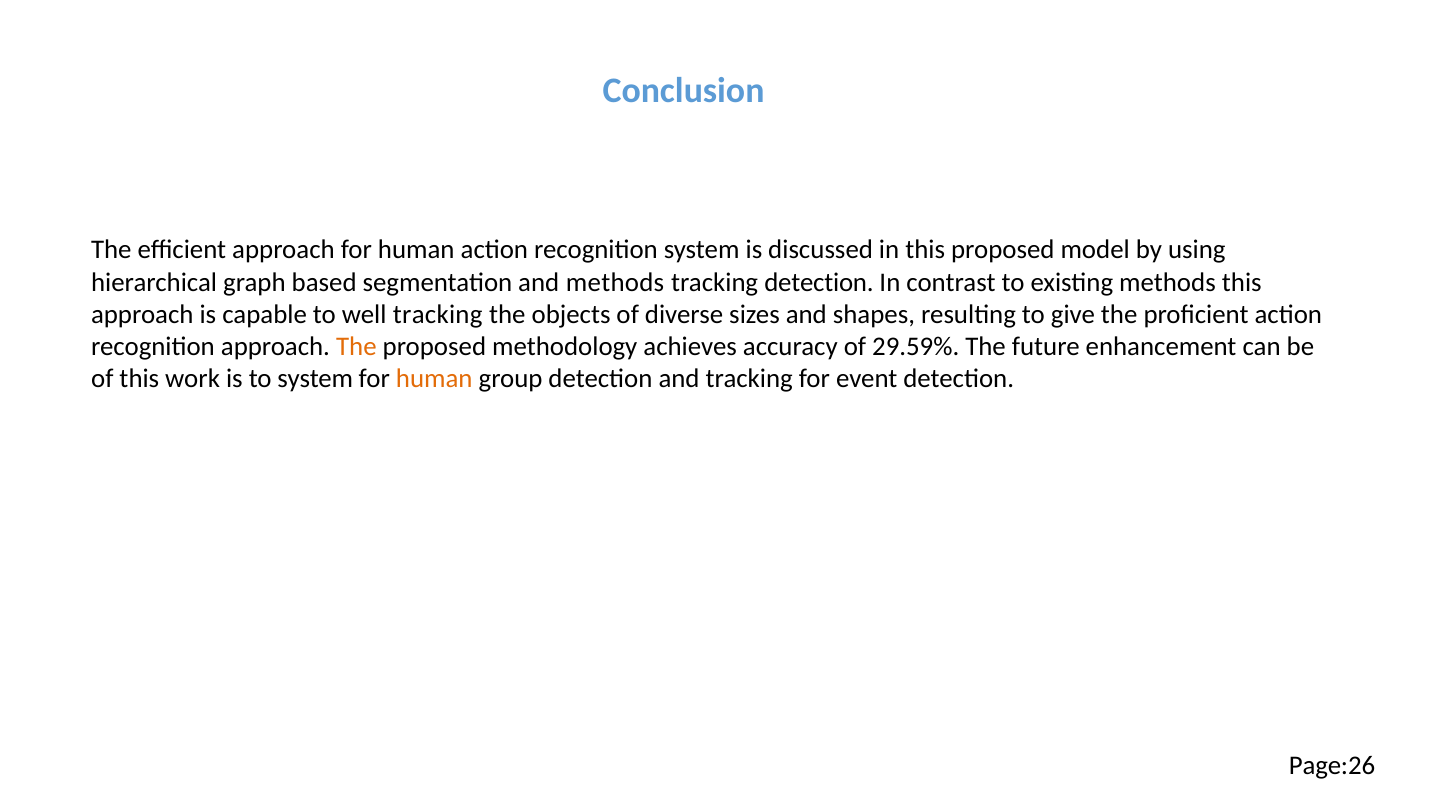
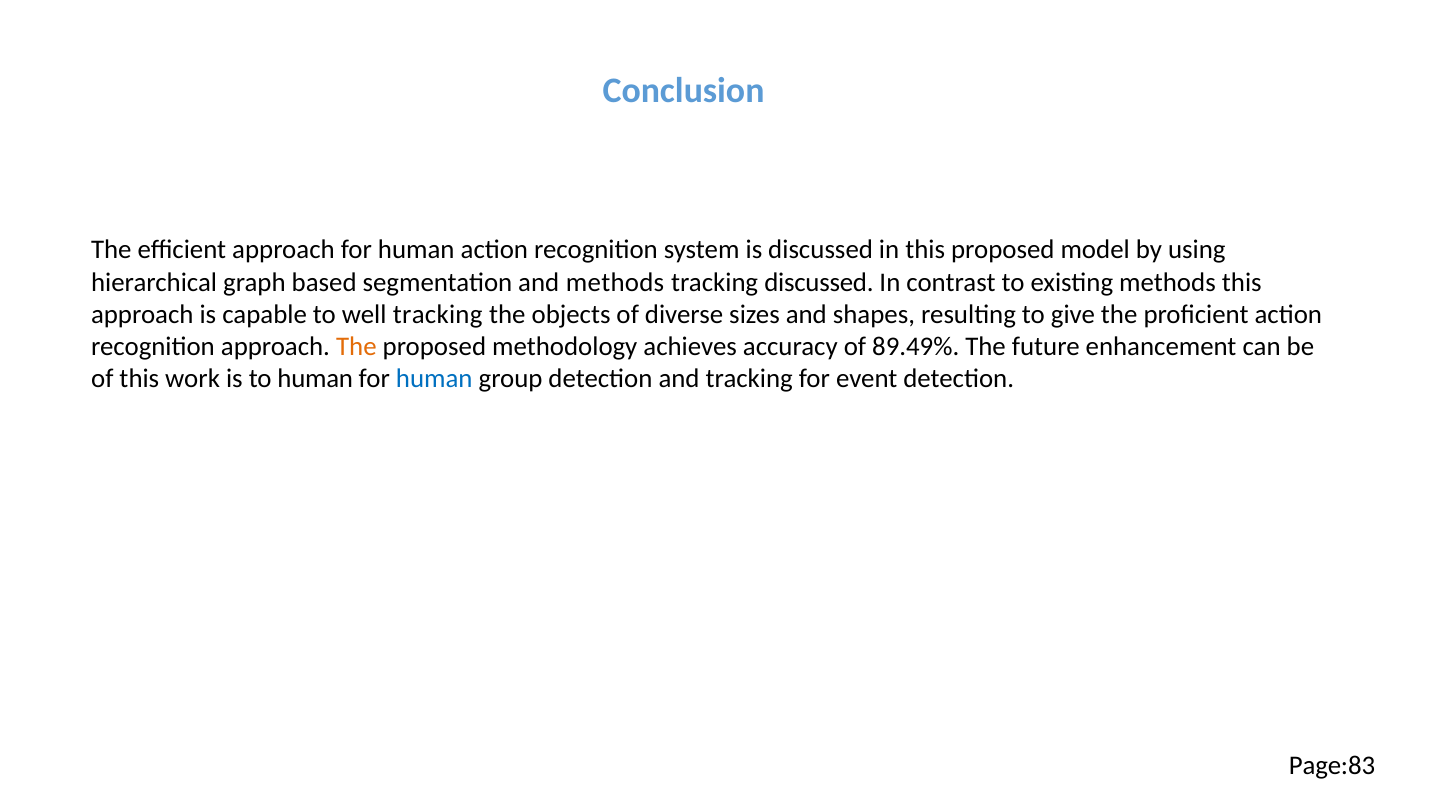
tracking detection: detection -> discussed (819, 282)
29.59%: 29.59% -> 89.49% (916, 347)
to system: system -> human (315, 379)
human colour: orange -> blue (434, 379)
Page:26: Page:26 -> Page:83 (1332, 766)
